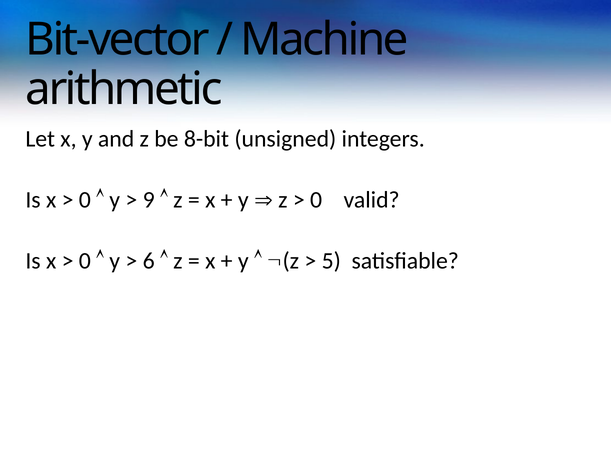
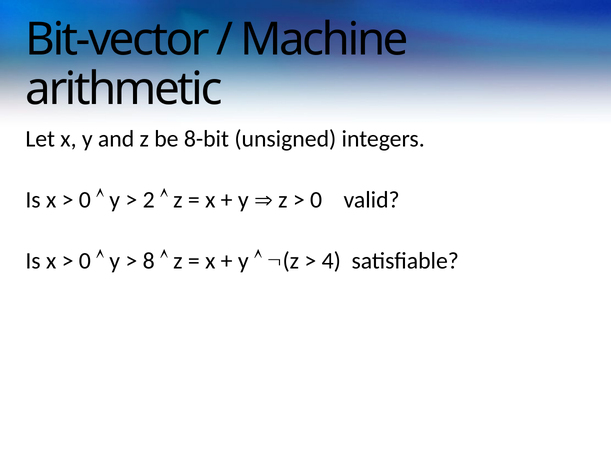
9: 9 -> 2 (149, 200)
6: 6 -> 8 (149, 261)
5: 5 -> 4 (331, 261)
